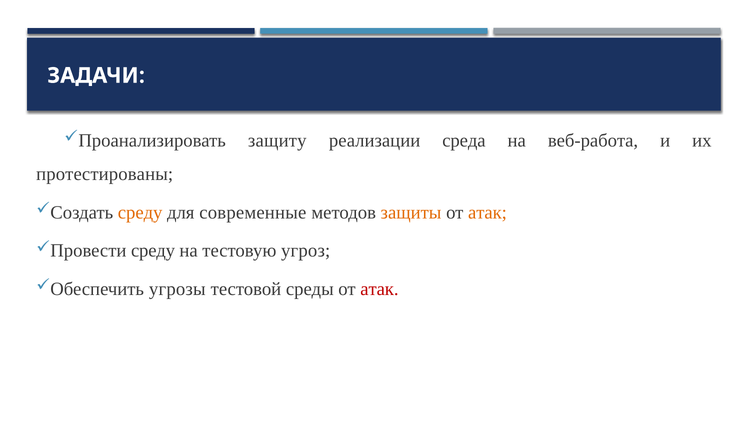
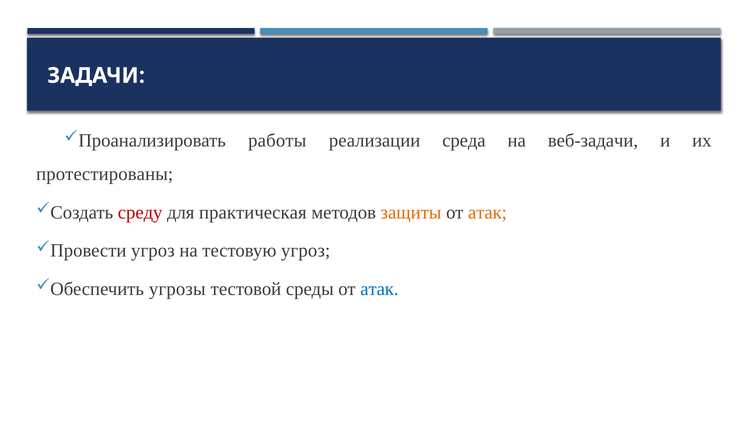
защиту: защиту -> работы (277, 140)
веб-работа: веб-работа -> веб-задачи (593, 140)
среду colour: orange -> red (140, 212)
современные: современные -> практическая (253, 212)
среду: среду -> угроз (153, 251)
атак colour: red -> blue (379, 289)
